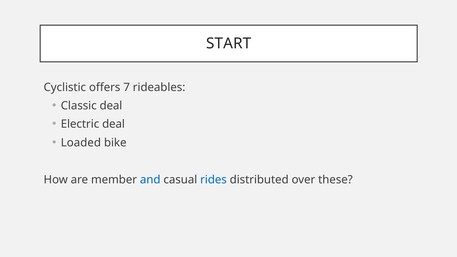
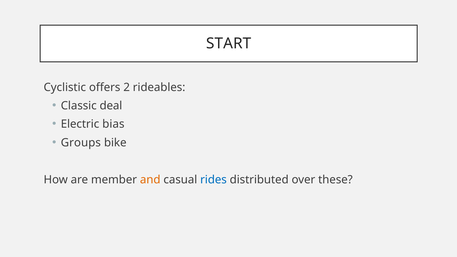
7: 7 -> 2 (127, 87)
Electric deal: deal -> bias (113, 124)
Loaded: Loaded -> Groups (81, 143)
and colour: blue -> orange (150, 180)
